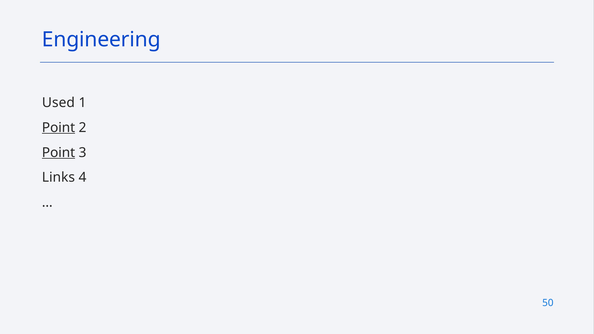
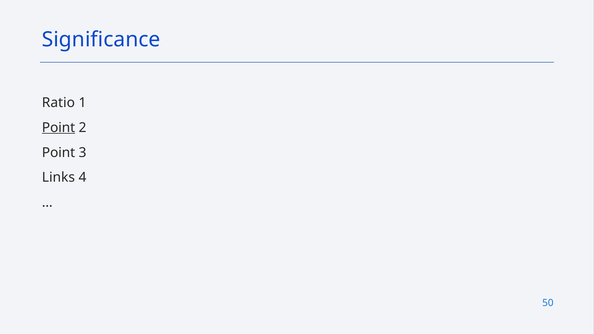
Engineering: Engineering -> Significance (101, 40)
Used: Used -> Ratio (58, 103)
Point underline: present -> none (58, 153)
